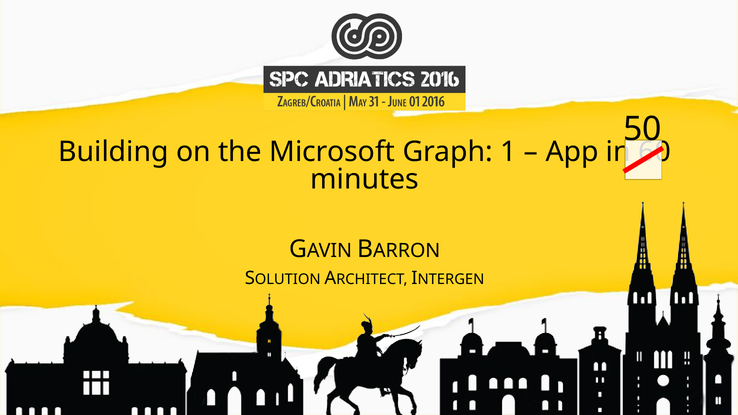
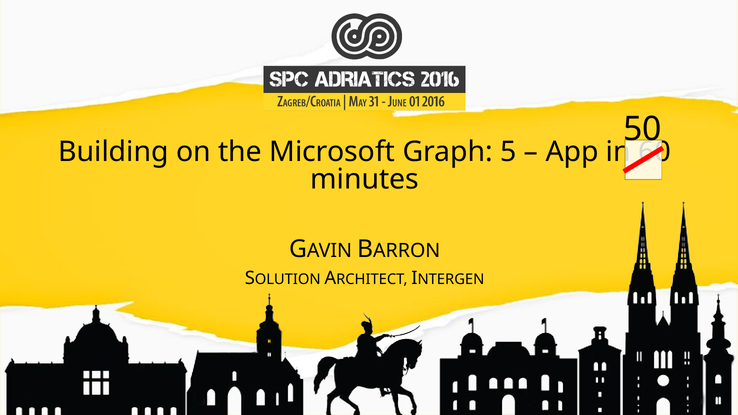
1: 1 -> 5 (508, 152)
